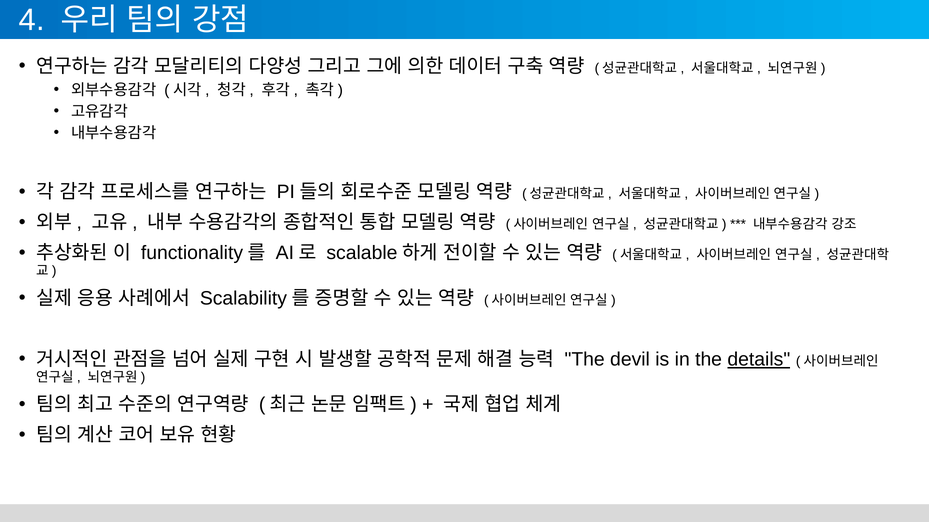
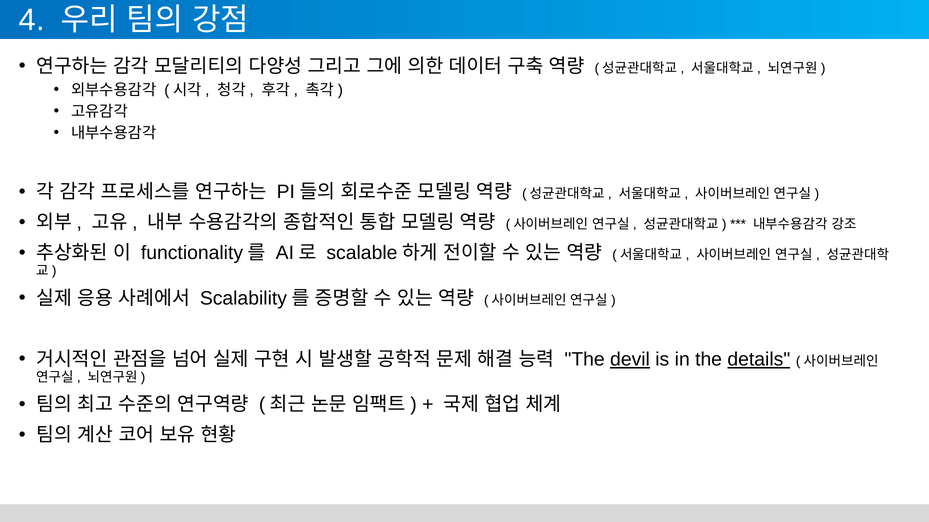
devil underline: none -> present (630, 360)
